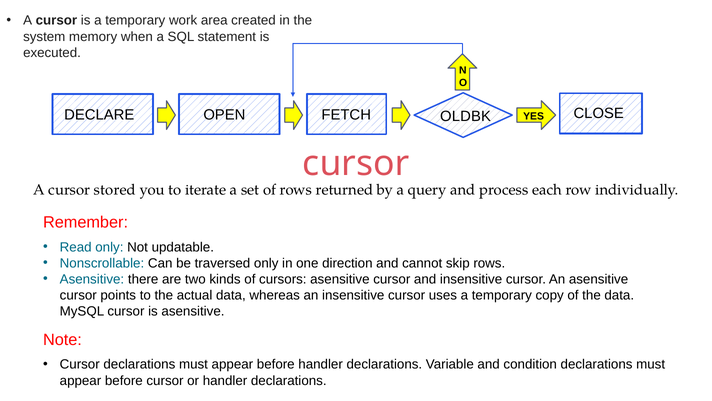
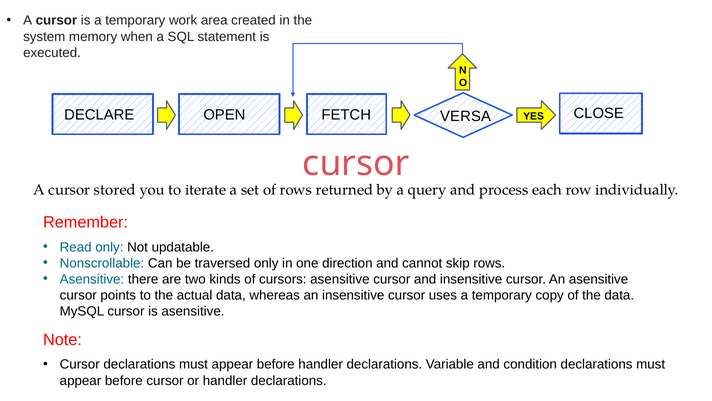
OLDBK: OLDBK -> VERSA (466, 116)
